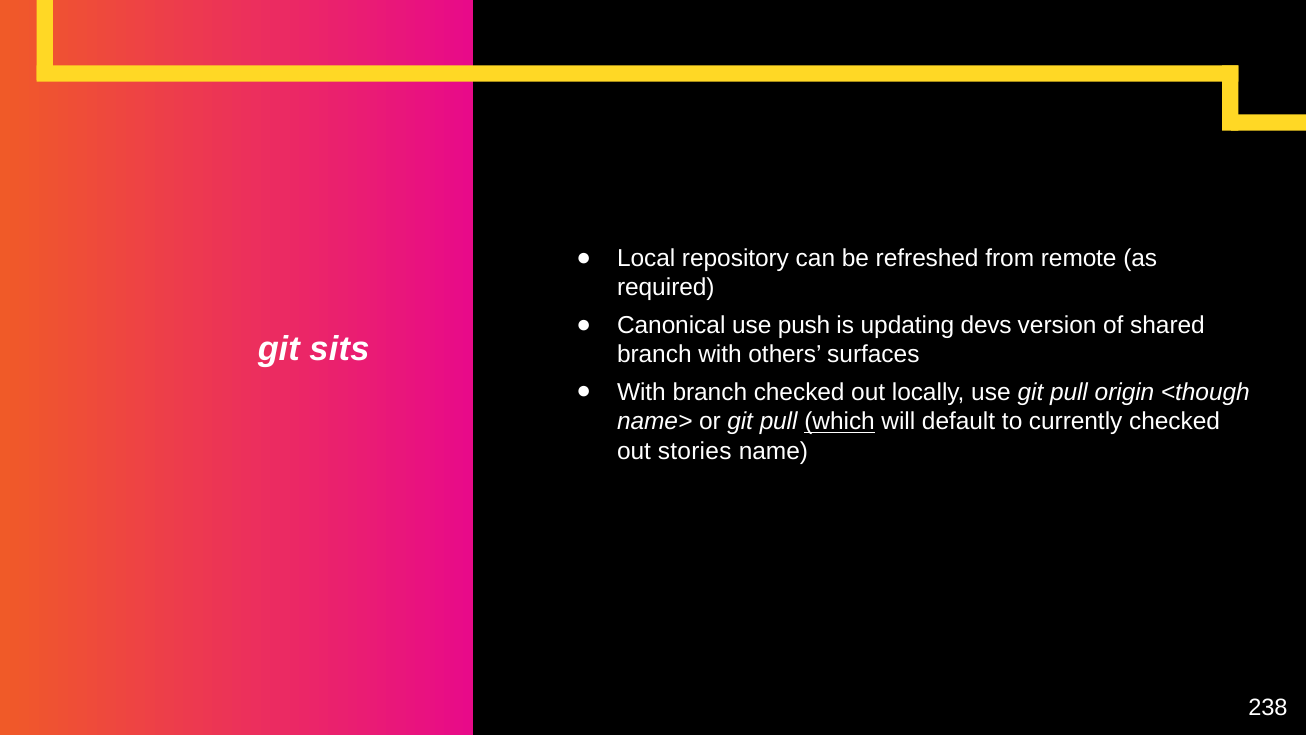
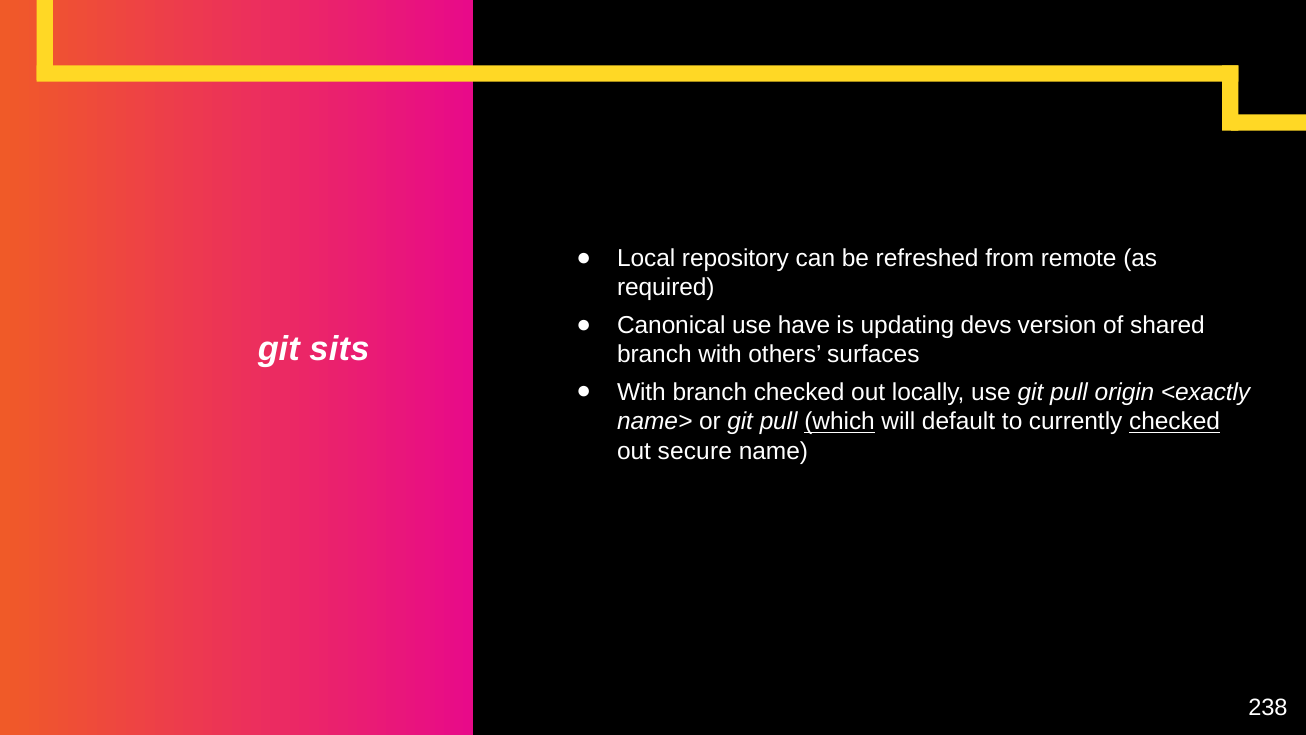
push: push -> have (804, 325)
<though: <though -> <exactly (1205, 392)
checked underline: none -> present (1175, 422)
stories: stories -> secure (695, 451)
